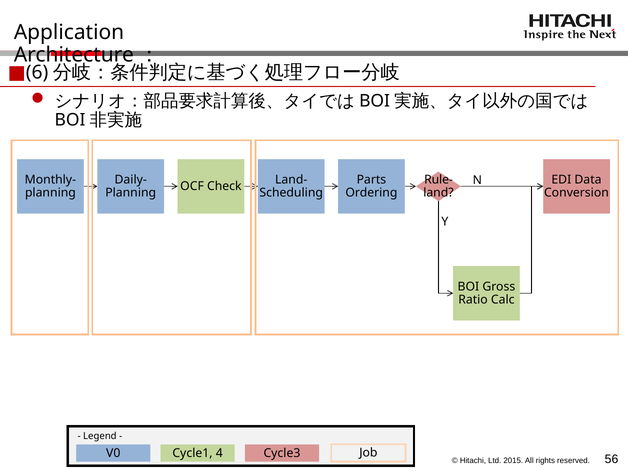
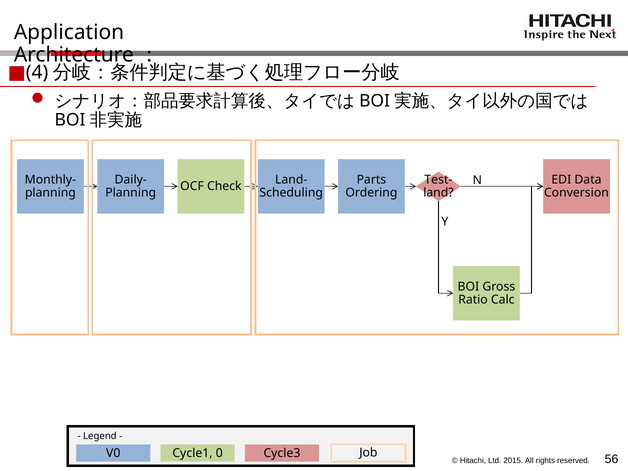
6: 6 -> 4 (37, 72)
Rule-: Rule- -> Test- (438, 180)
4: 4 -> 0 (219, 453)
